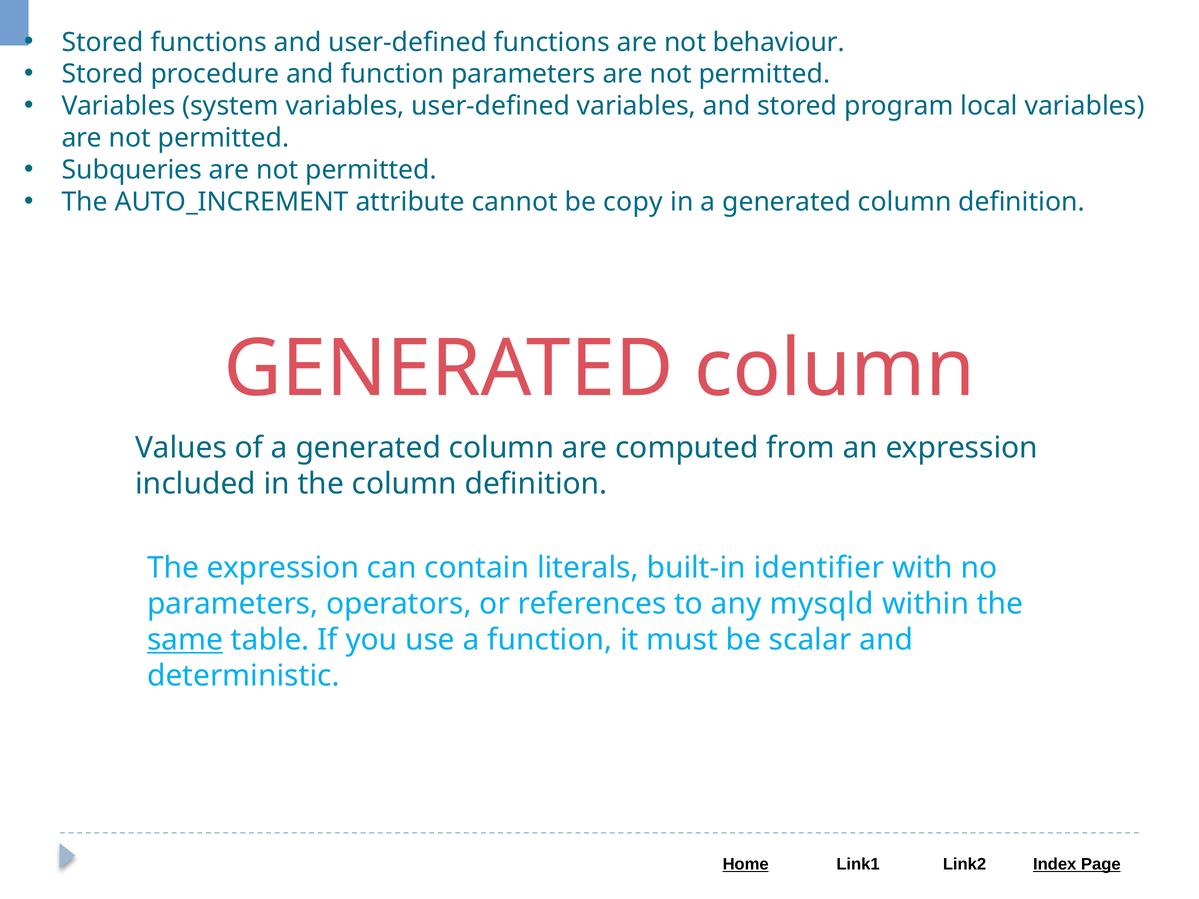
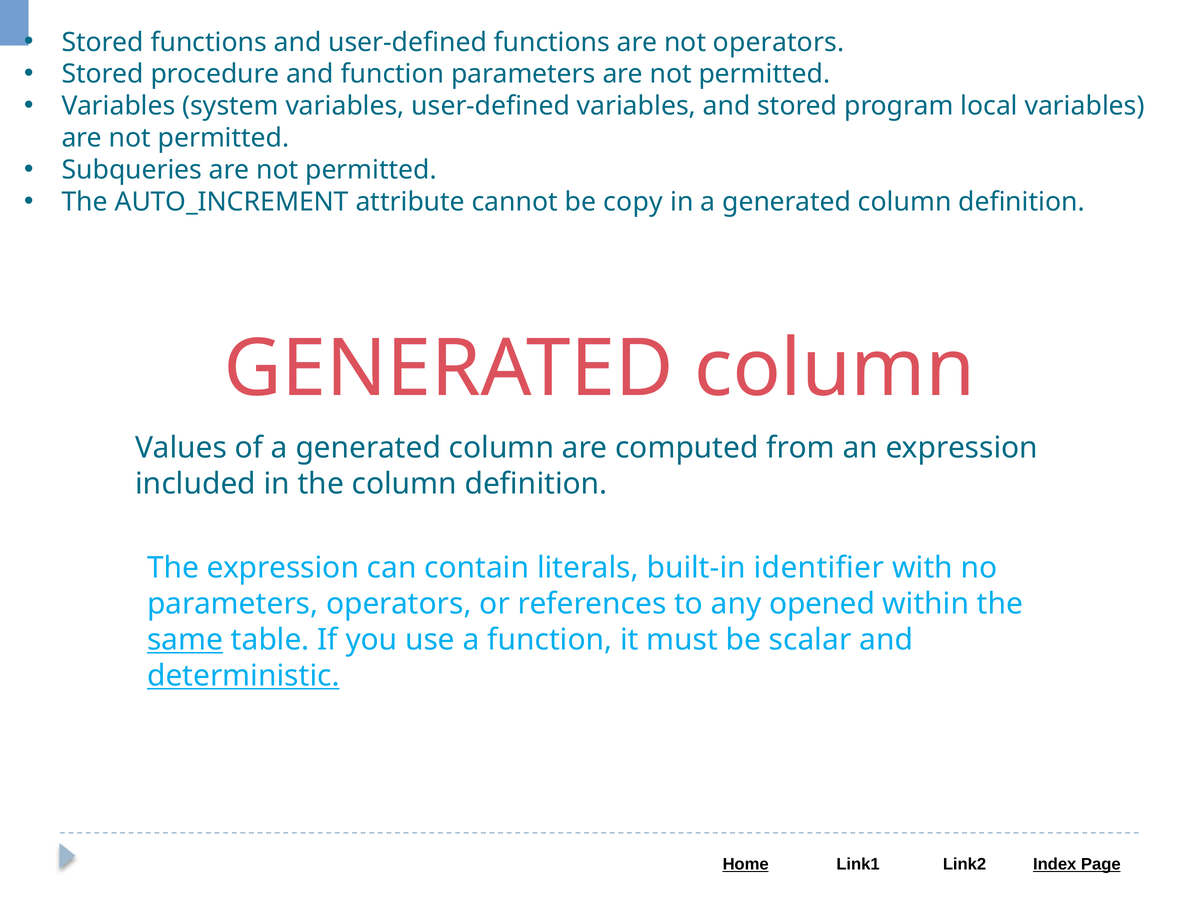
not behaviour: behaviour -> operators (779, 42)
mysqld: mysqld -> opened (822, 604)
deterministic underline: none -> present (243, 676)
